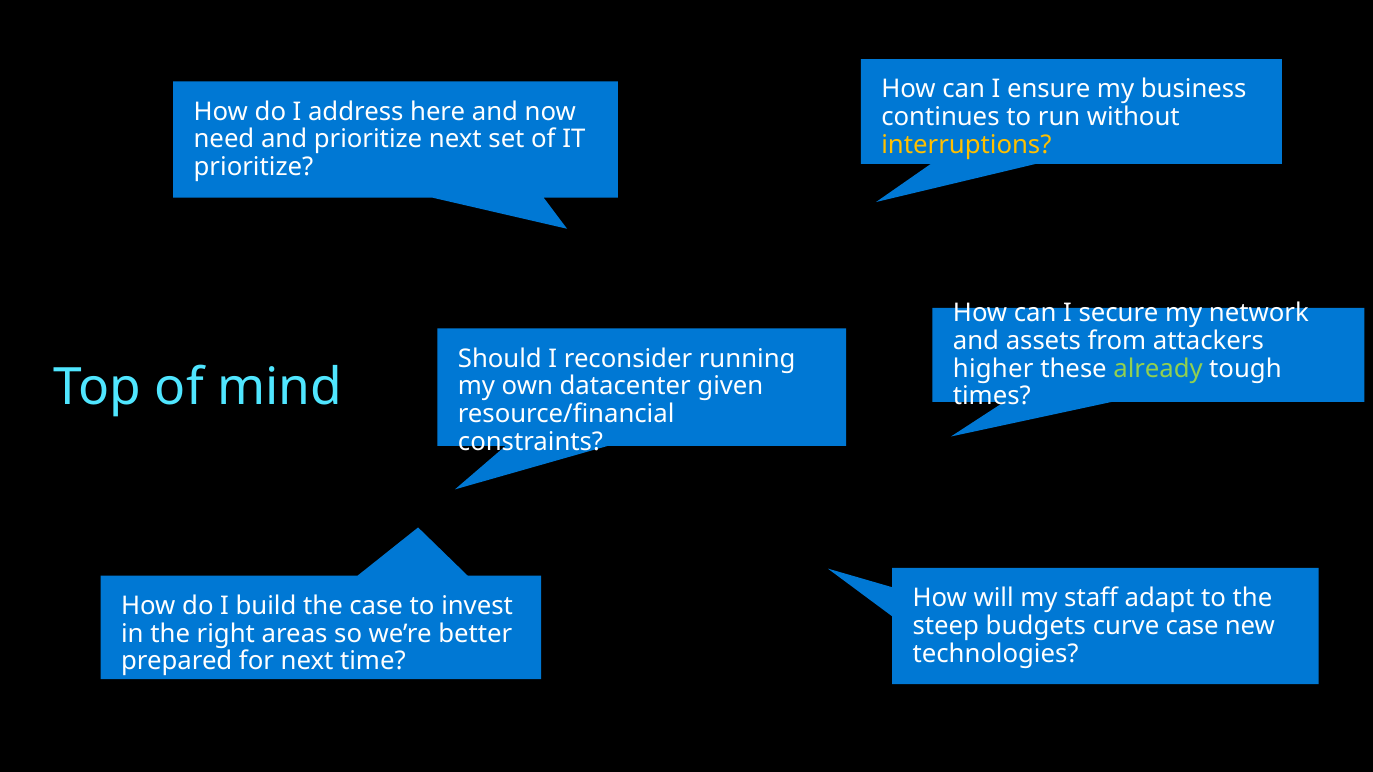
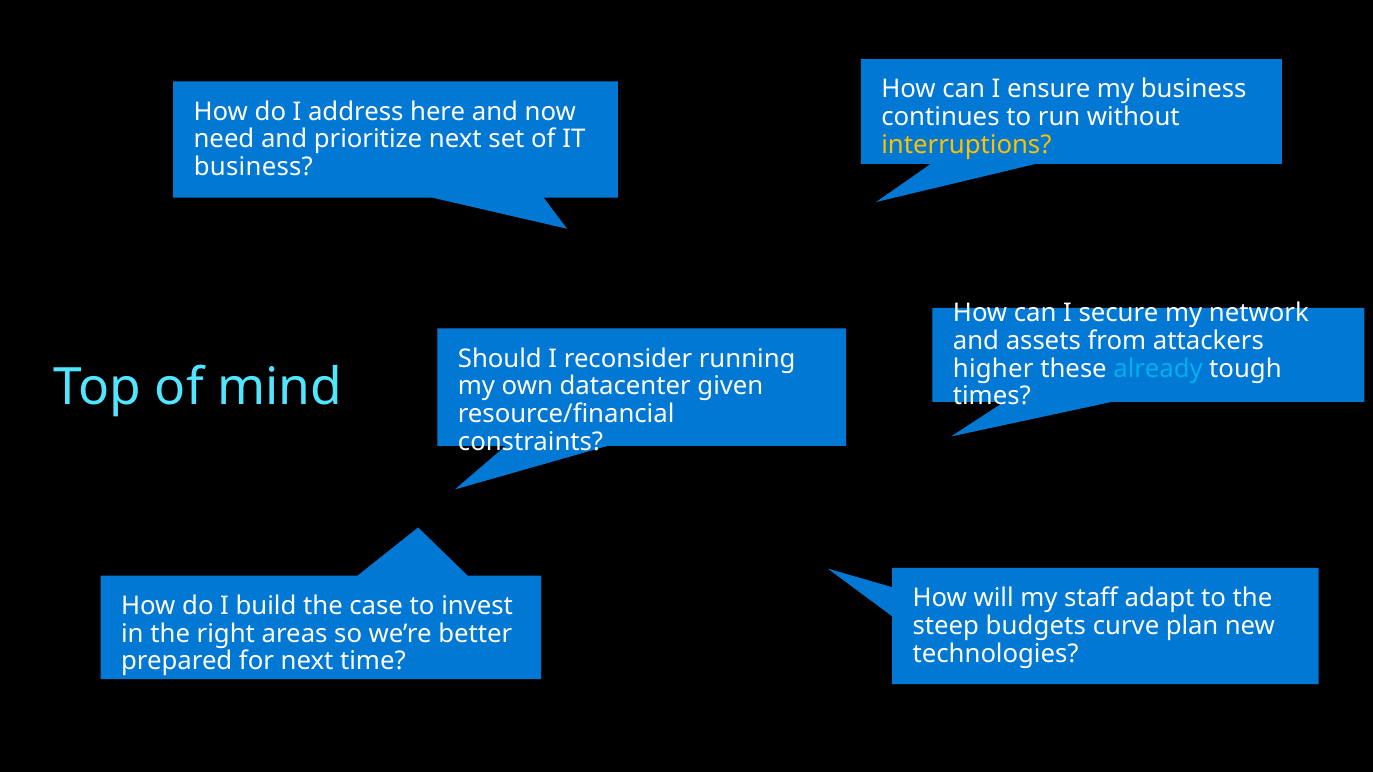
prioritize: prioritize -> business (253, 167)
already colour: light green -> light blue (1158, 369)
curve case: case -> plan (1192, 626)
